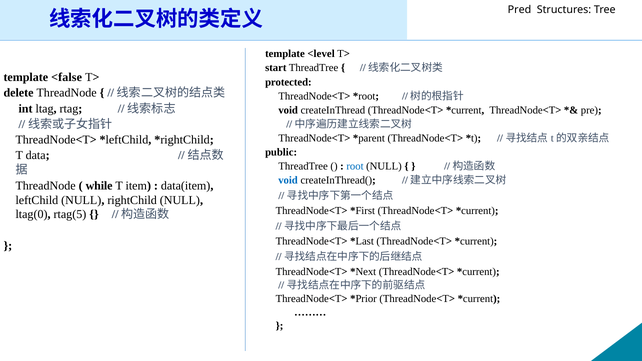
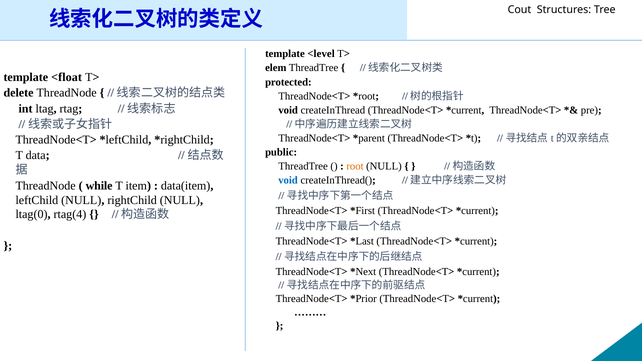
Pred: Pred -> Cout (520, 10)
start: start -> elem (276, 68)
<false: <false -> <float (67, 77)
root colour: blue -> orange (355, 166)
rtag(5: rtag(5 -> rtag(4 (70, 215)
